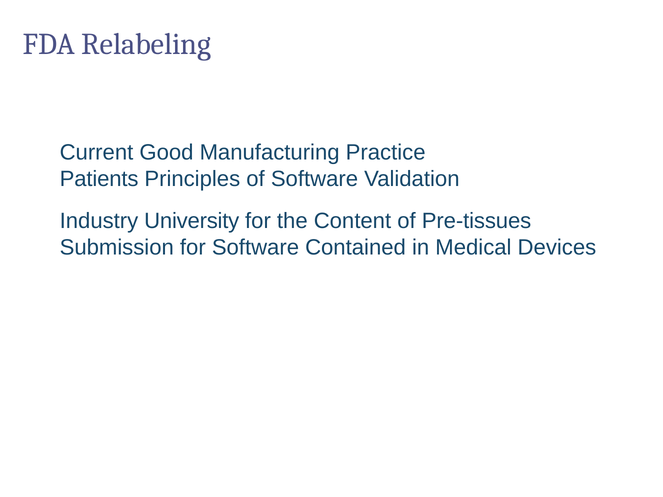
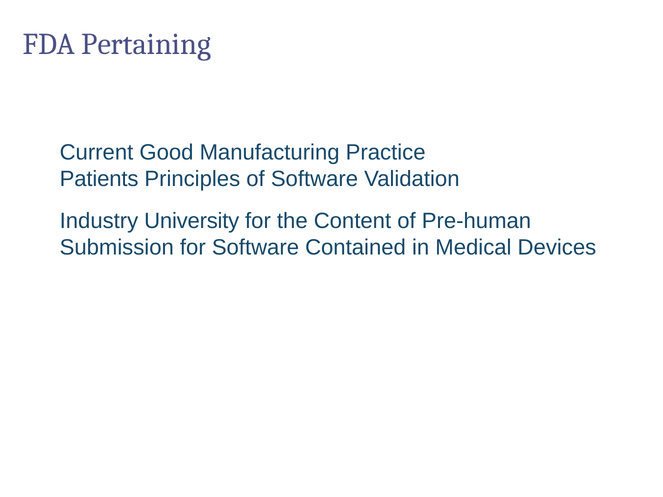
Relabeling: Relabeling -> Pertaining (146, 44)
Pre-tissues: Pre-tissues -> Pre-human (476, 221)
